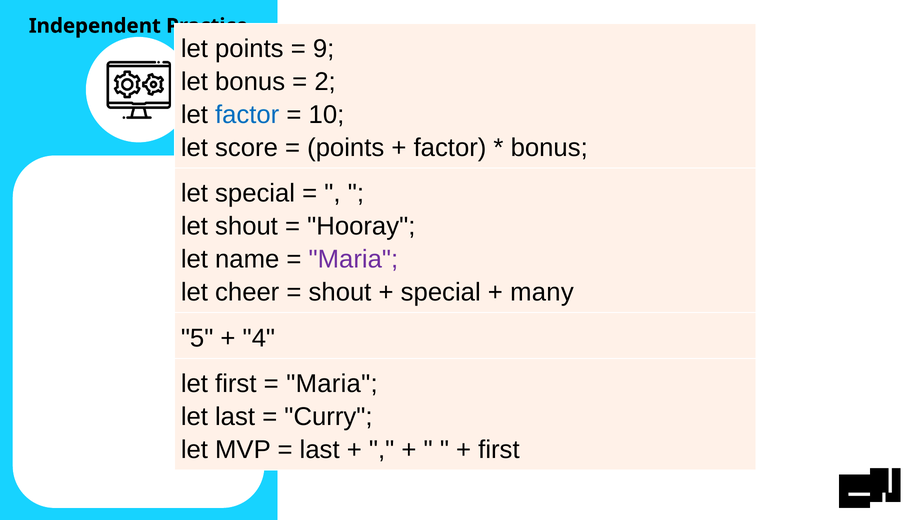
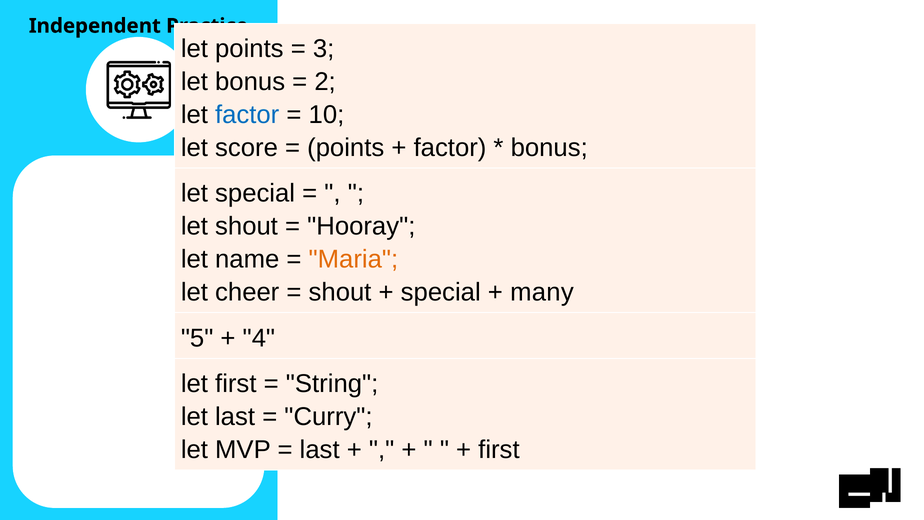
9: 9 -> 3 (324, 49)
Maria colour: purple -> orange (353, 259)
Maria: Maria -> String (332, 384)
